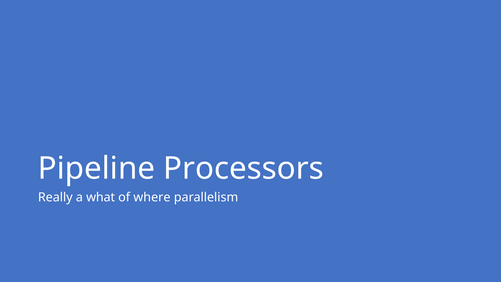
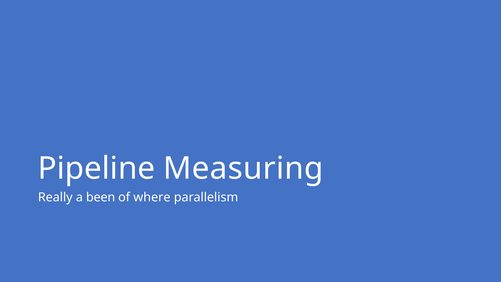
Processors: Processors -> Measuring (243, 168)
what: what -> been (101, 197)
